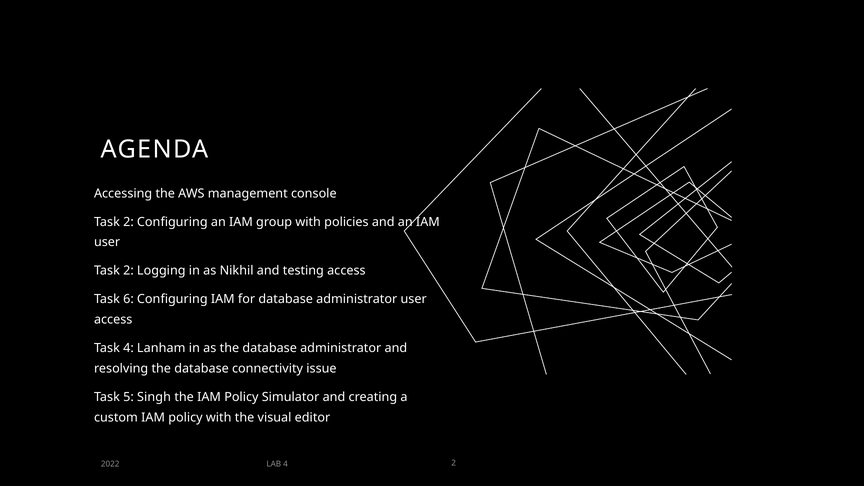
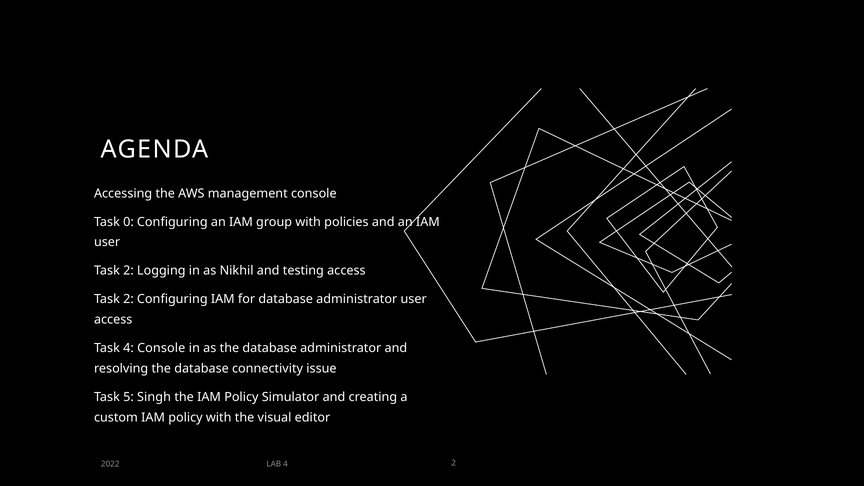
2: 2 -> 0 (128, 222)
6: 6 -> 2 (128, 299)
4 Lanham: Lanham -> Console (161, 348)
